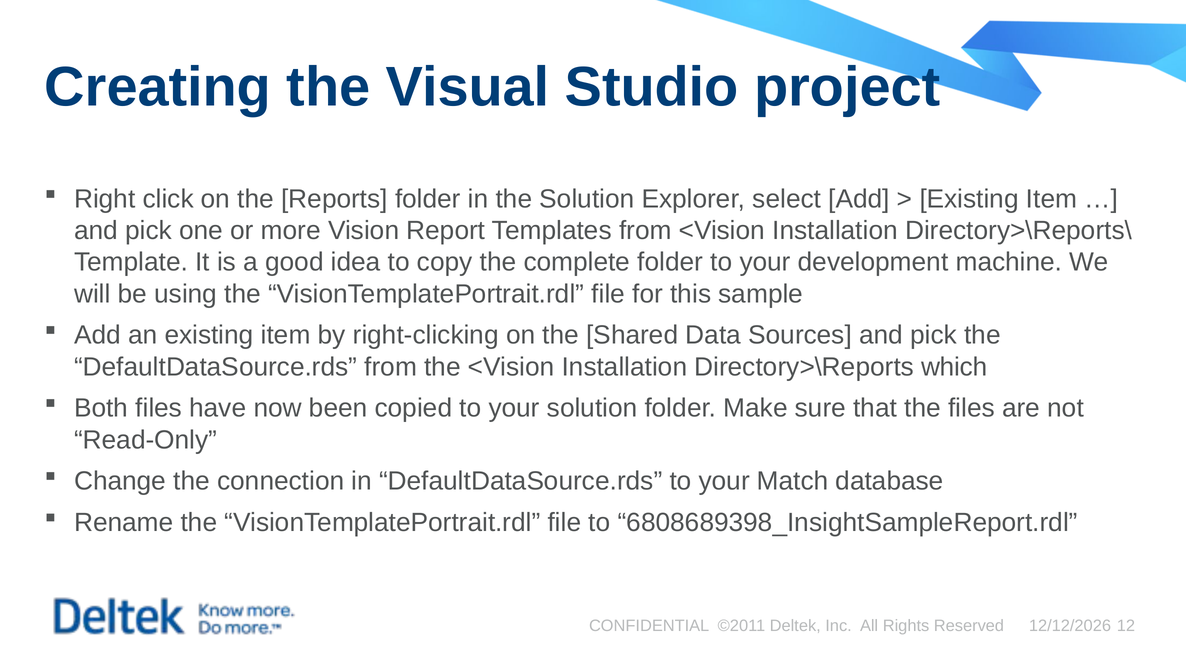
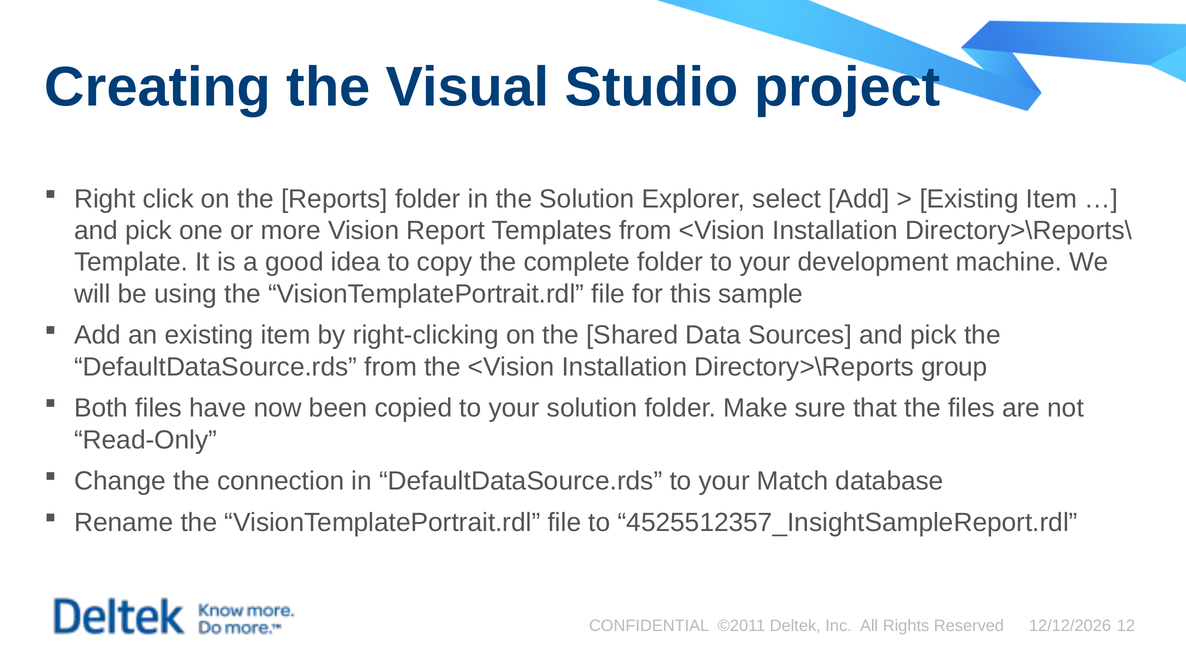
which: which -> group (954, 367)
6808689398_InsightSampleReport.rdl: 6808689398_InsightSampleReport.rdl -> 4525512357_InsightSampleReport.rdl (848, 523)
